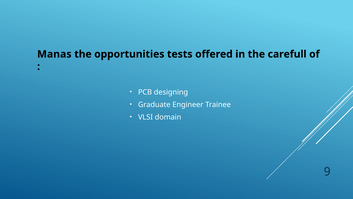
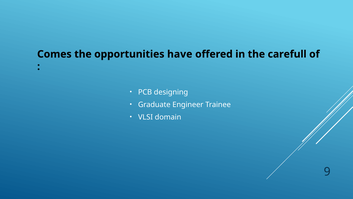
Manas: Manas -> Comes (54, 54)
tests: tests -> have (180, 54)
